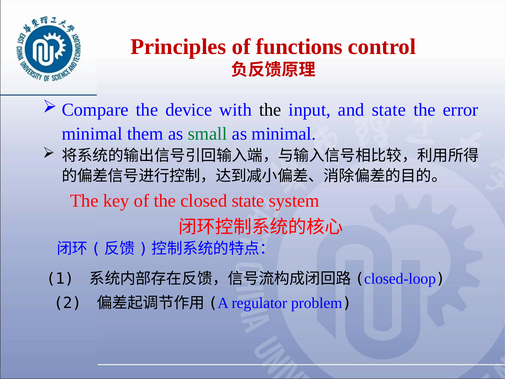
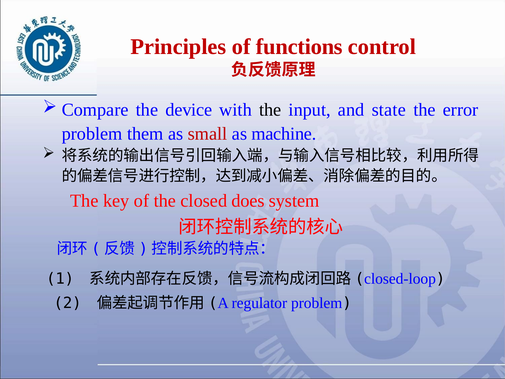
minimal: minimal -> problem (92, 134)
small colour: green -> red (208, 134)
as minimal: minimal -> machine (284, 134)
closed state: state -> does (248, 201)
